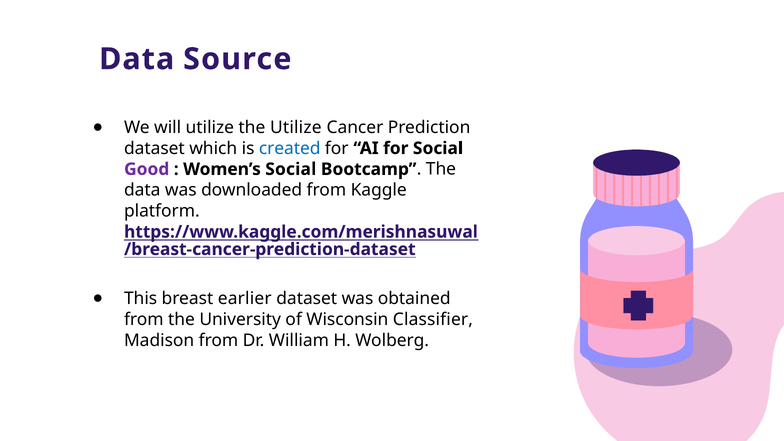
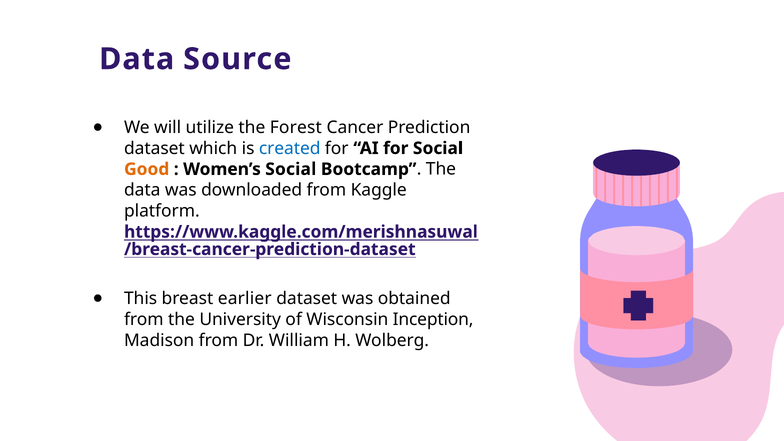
the Utilize: Utilize -> Forest (296, 127)
Good colour: purple -> orange (147, 169)
Classifier: Classifier -> Inception (433, 320)
